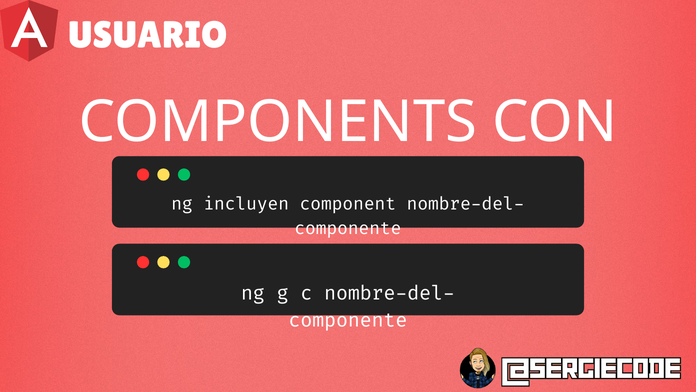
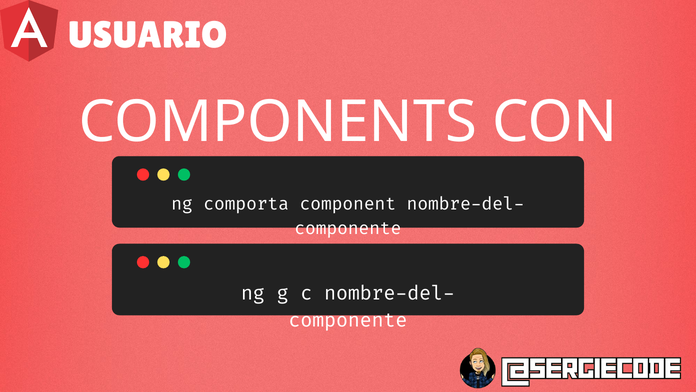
incluyen: incluyen -> comporta (246, 204)
